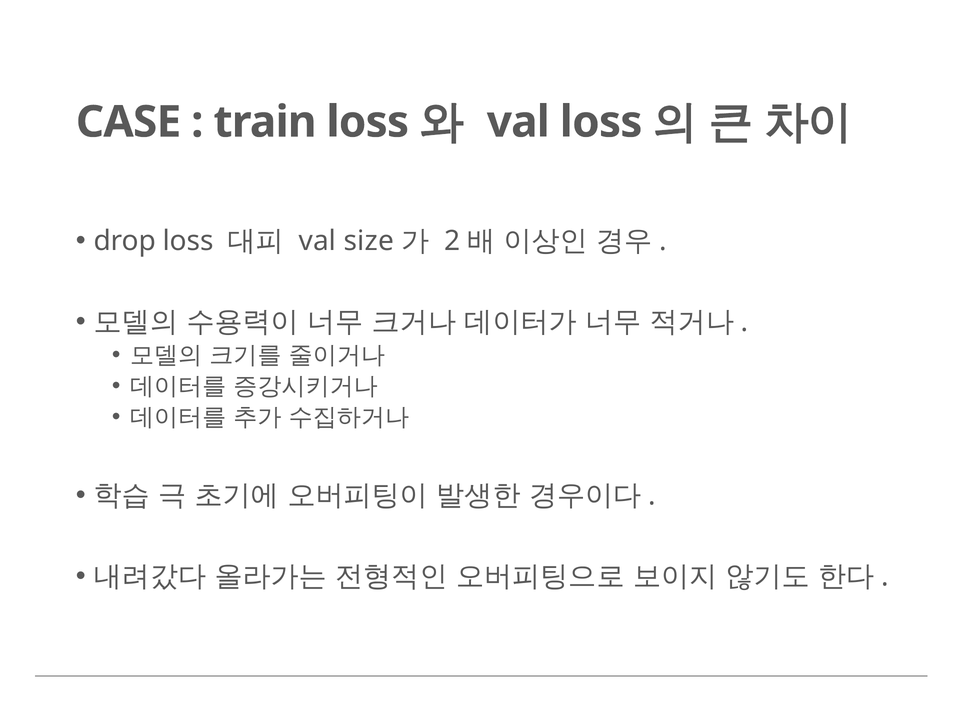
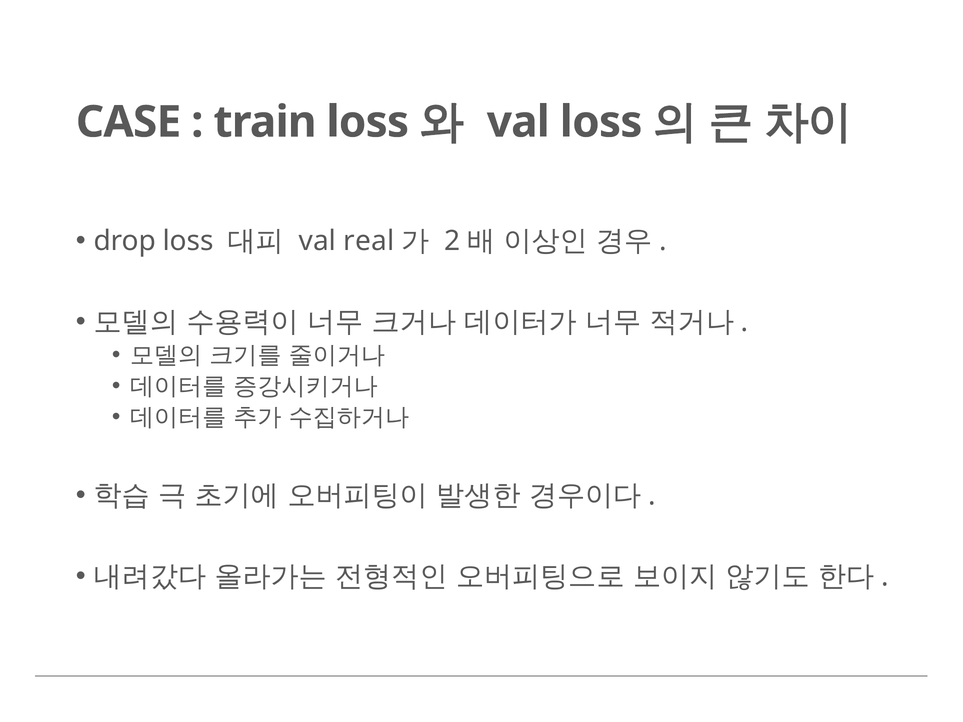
size: size -> real (369, 241)
